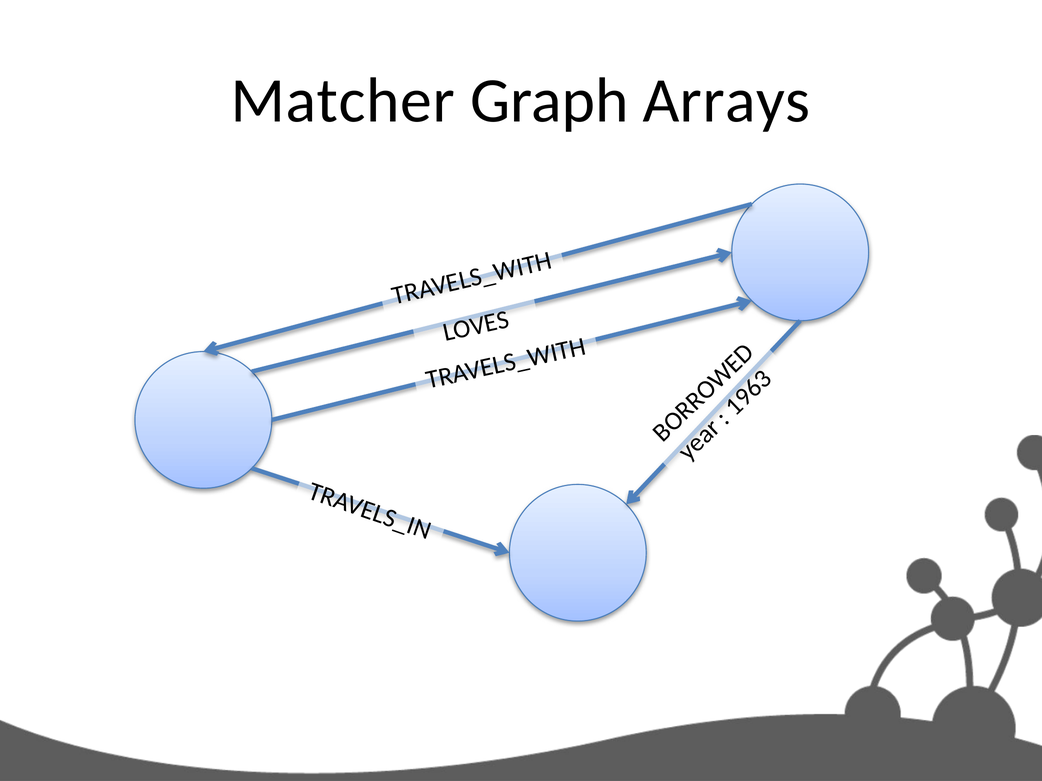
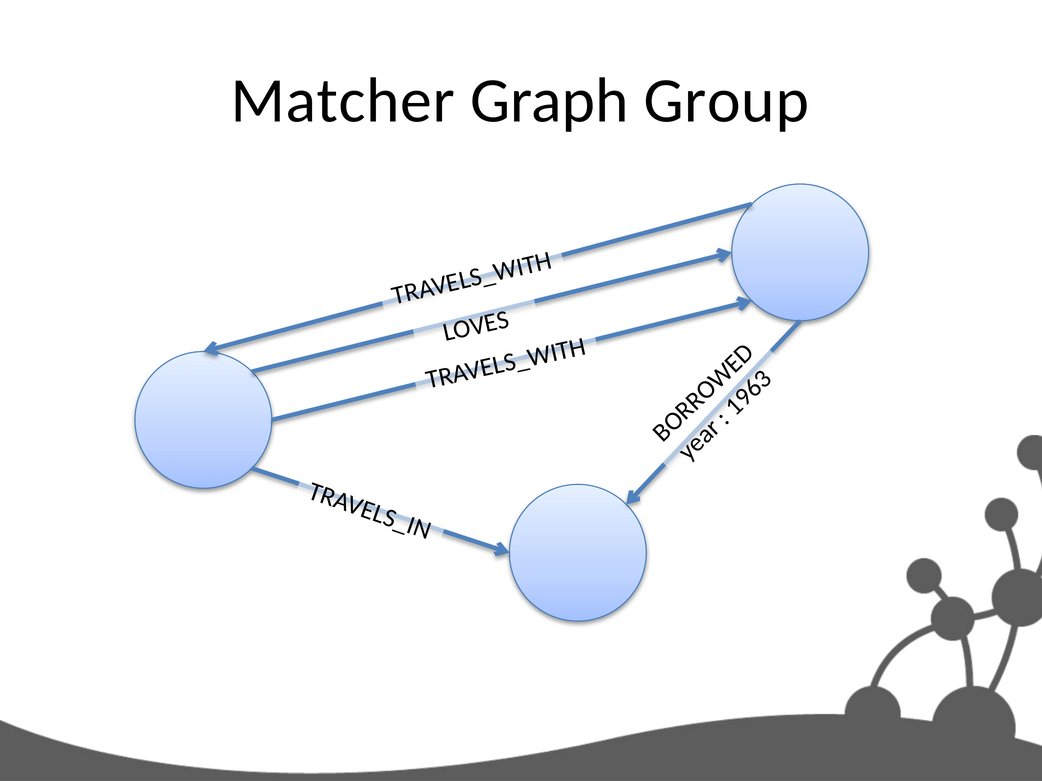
Arrays: Arrays -> Group (726, 101)
